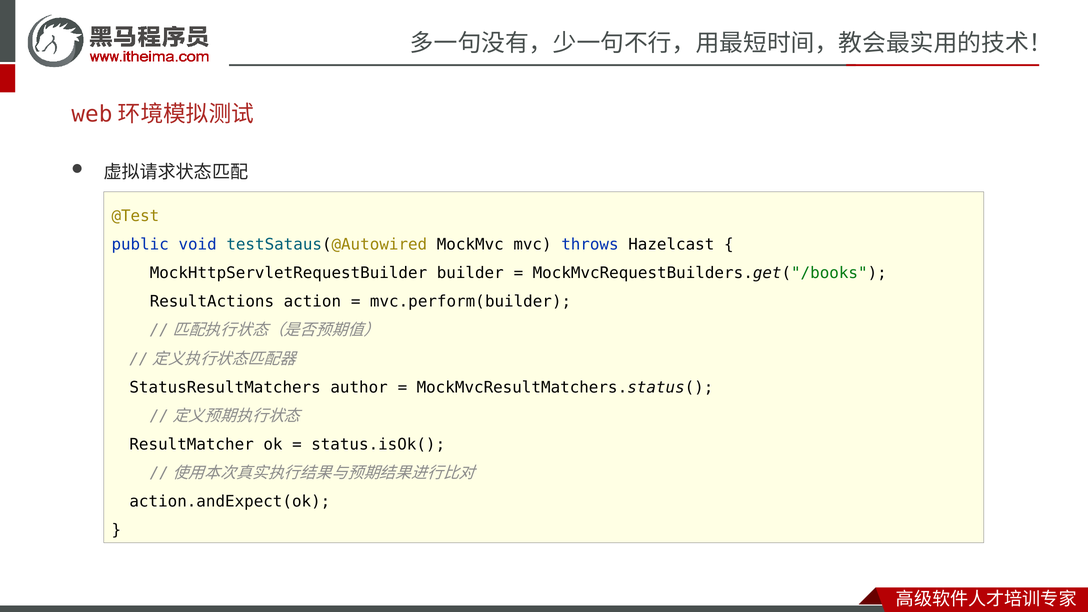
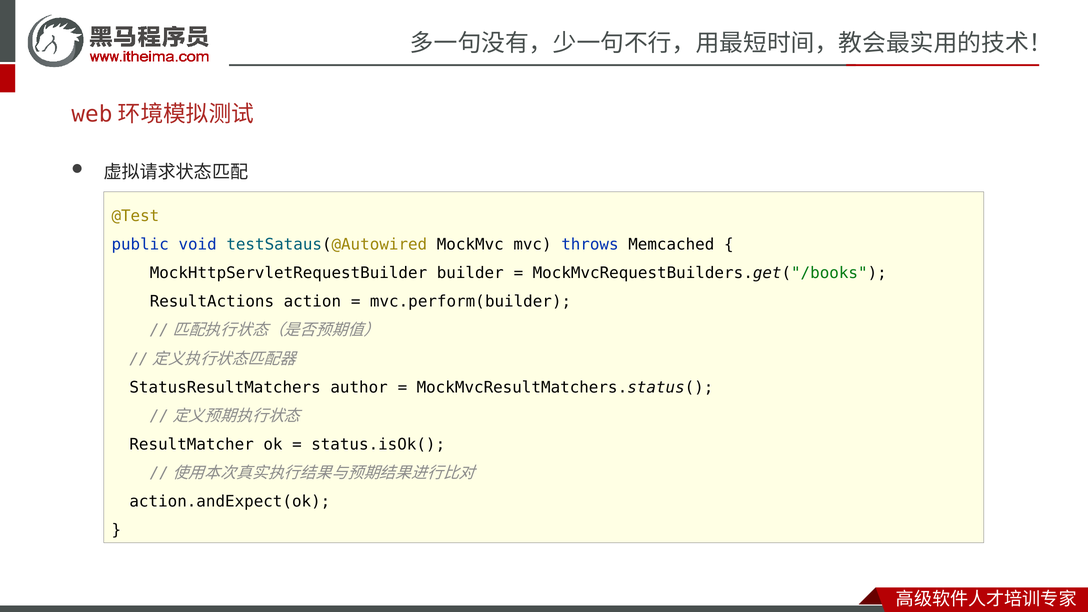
Hazelcast: Hazelcast -> Memcached (671, 245)
